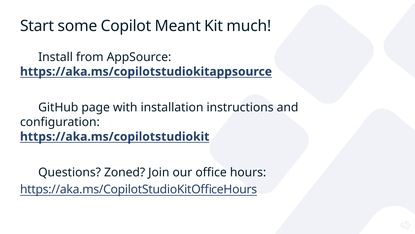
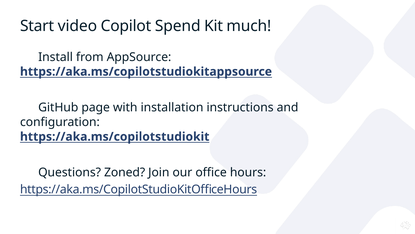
some: some -> video (77, 26)
Meant: Meant -> Spend (178, 26)
